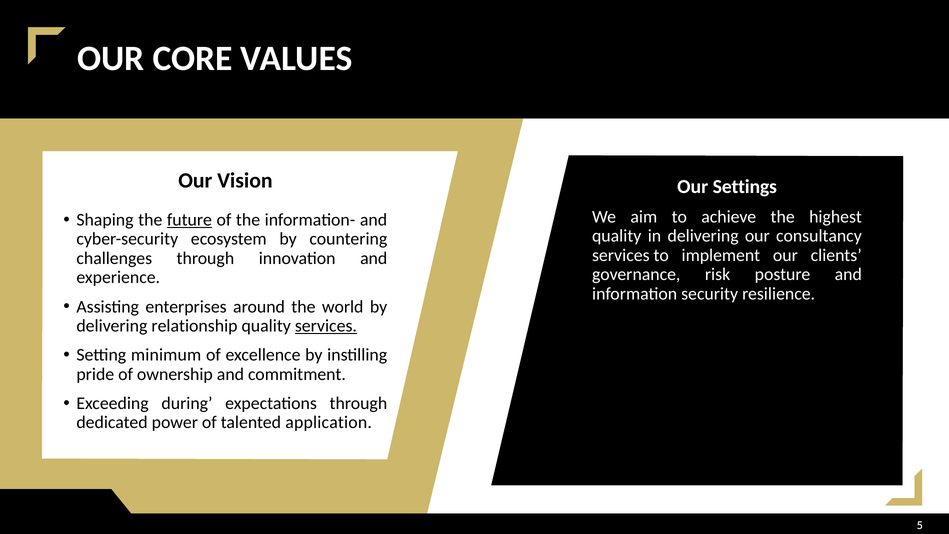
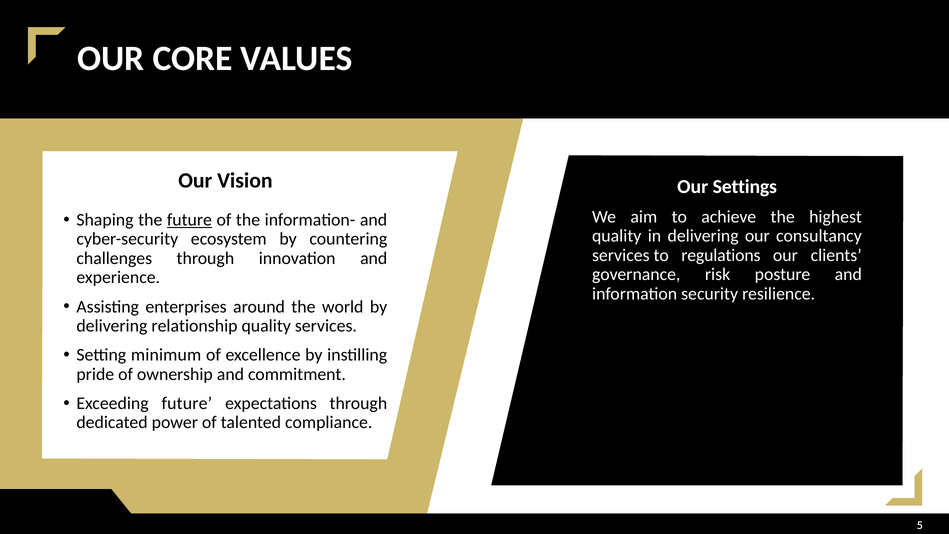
implement: implement -> regulations (721, 255)
services underline: present -> none (326, 326)
Exceeding during: during -> future (187, 403)
application: application -> compliance (329, 422)
